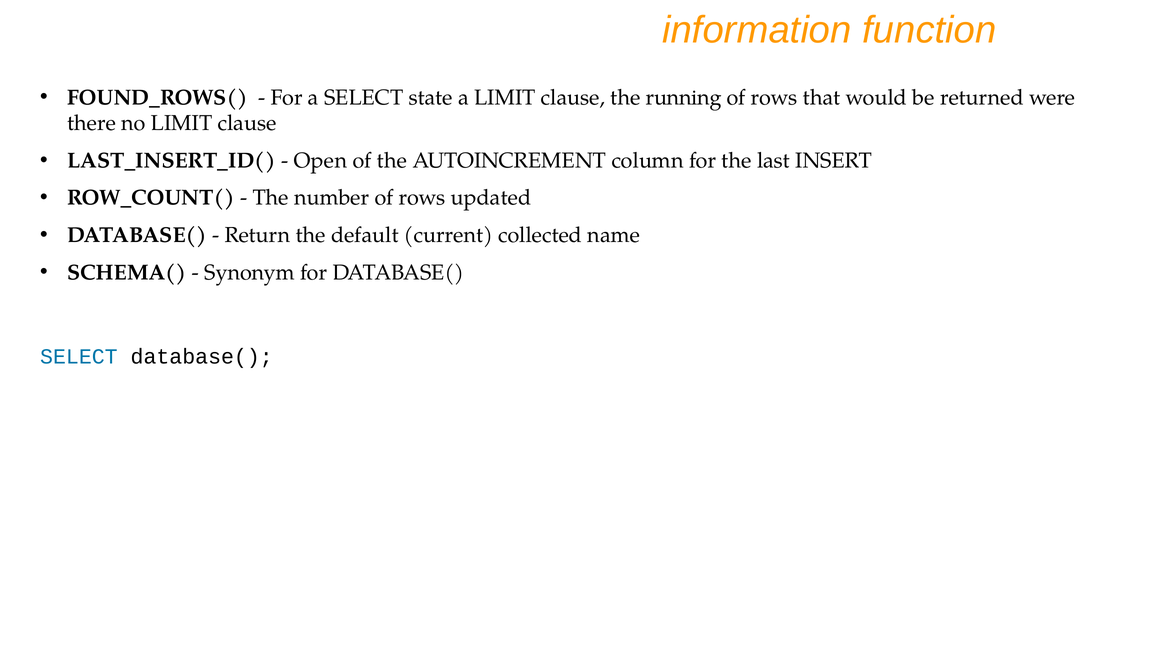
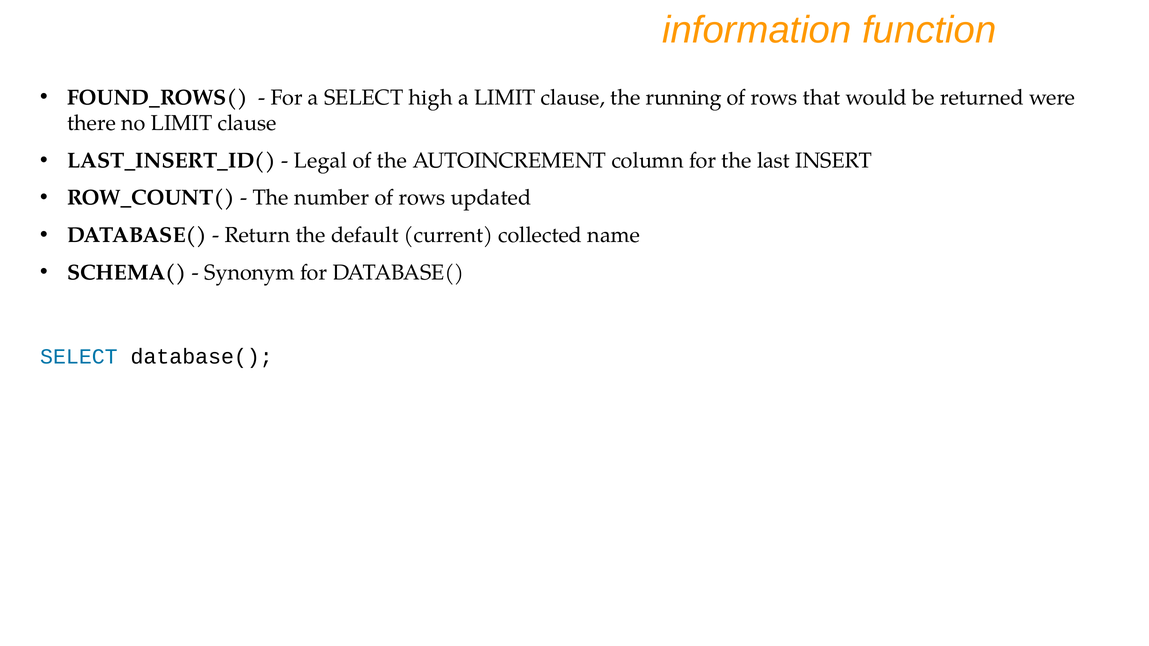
state: state -> high (431, 97)
Open: Open -> Legal (320, 161)
